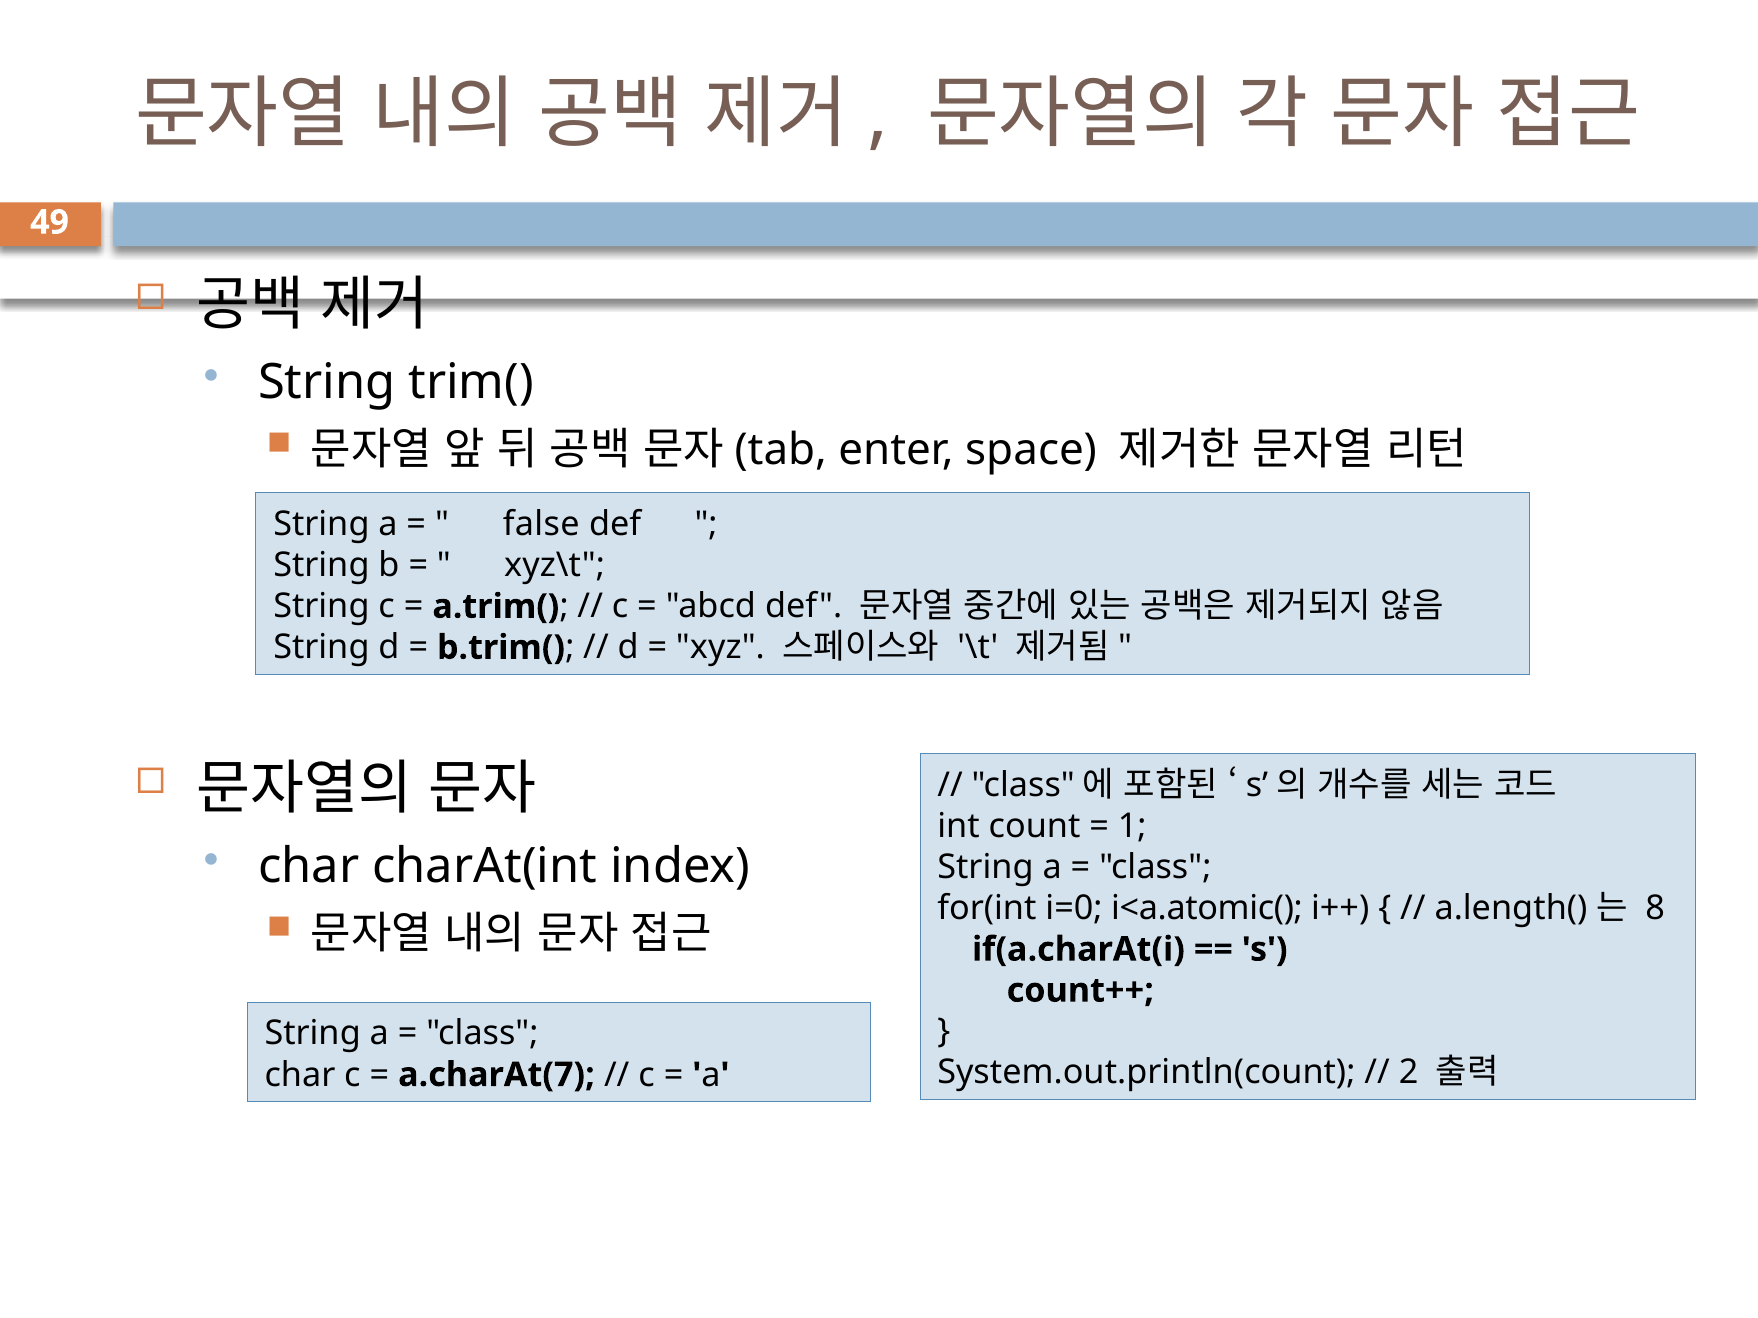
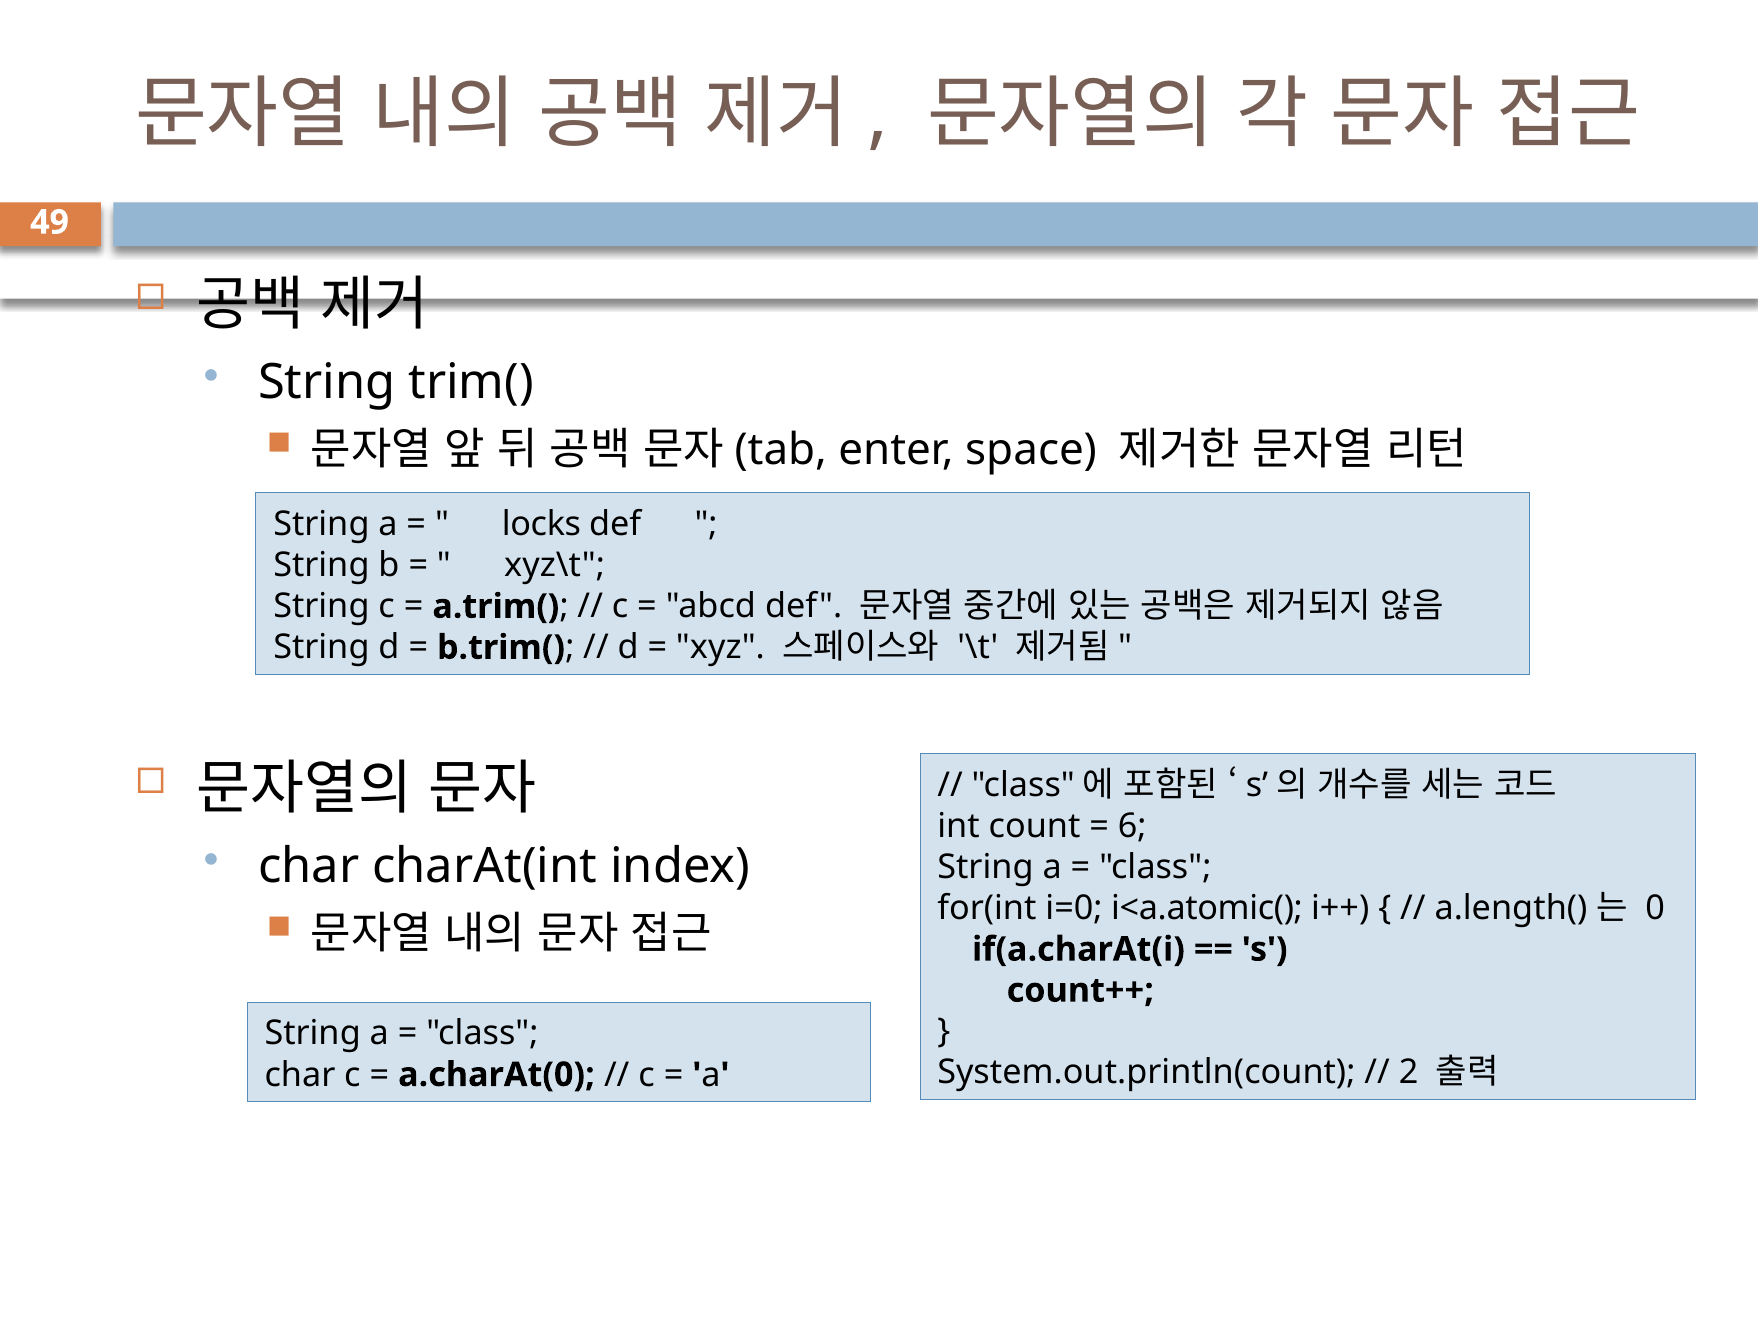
false: false -> locks (542, 525)
1: 1 -> 6 (1132, 827)
8: 8 -> 0 (1655, 909)
a.charAt(7: a.charAt(7 -> a.charAt(0 (496, 1075)
